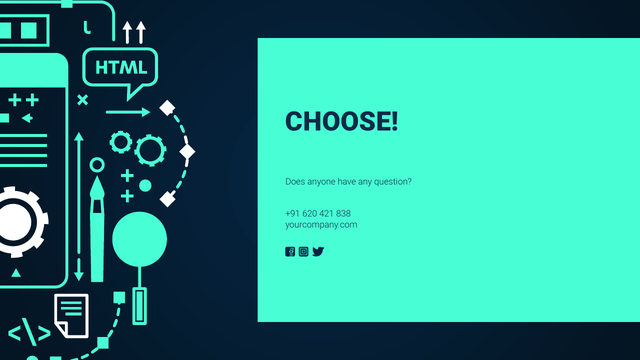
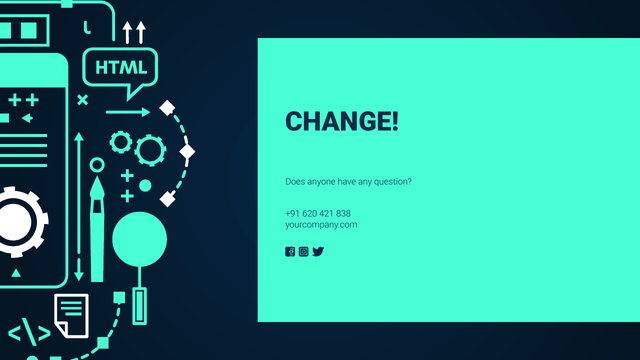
CHOOSE: CHOOSE -> CHANGE (342, 122)
